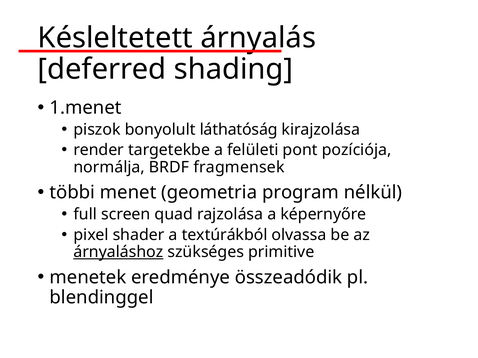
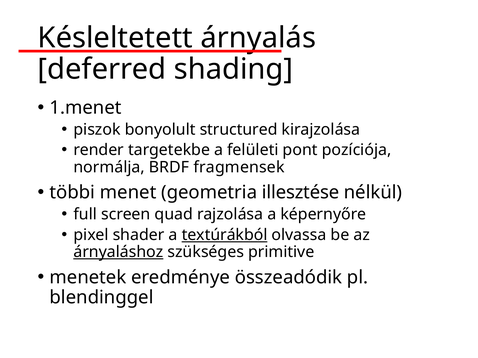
láthatóság: láthatóság -> structured (239, 130)
program: program -> illesztése (301, 193)
textúrákból underline: none -> present (225, 235)
